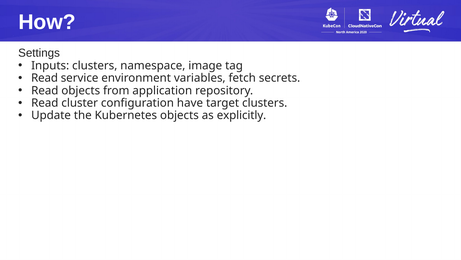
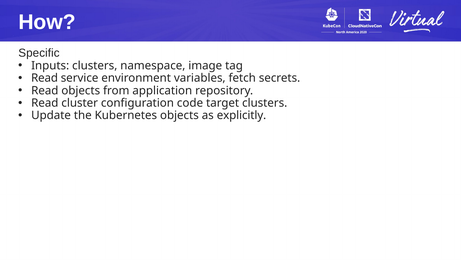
Settings: Settings -> Specific (39, 53)
have: have -> code (190, 103)
